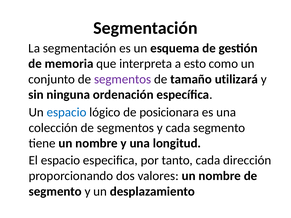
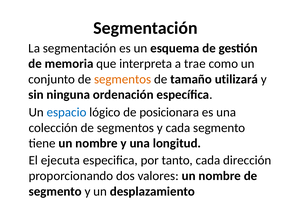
esto: esto -> trae (195, 64)
segmentos colour: purple -> orange (123, 79)
El espacio: espacio -> ejecuta (60, 161)
